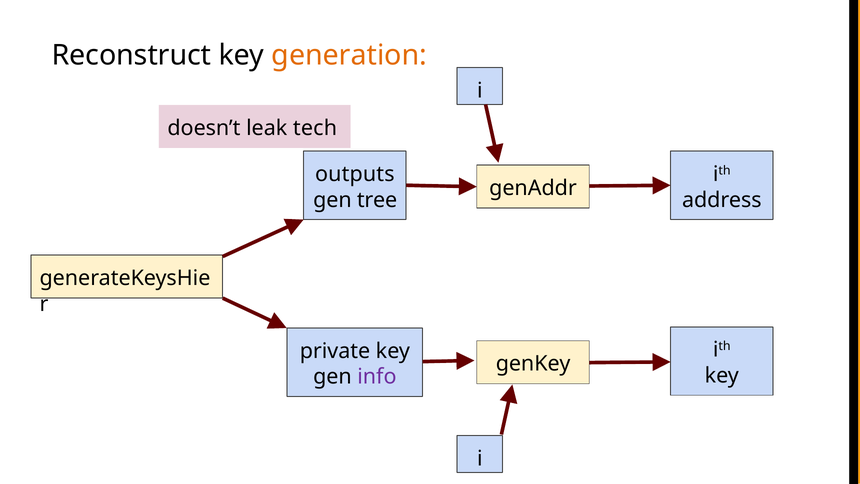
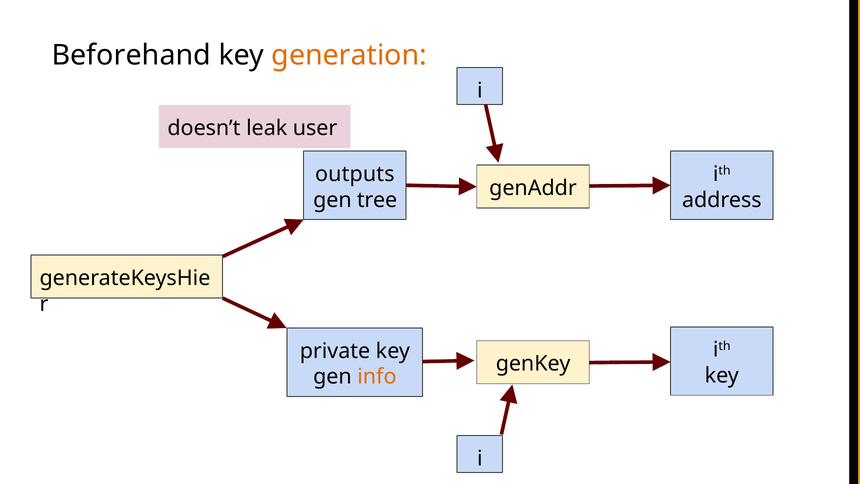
Reconstruct: Reconstruct -> Beforehand (131, 55)
tech: tech -> user (315, 128)
info colour: purple -> orange (377, 377)
